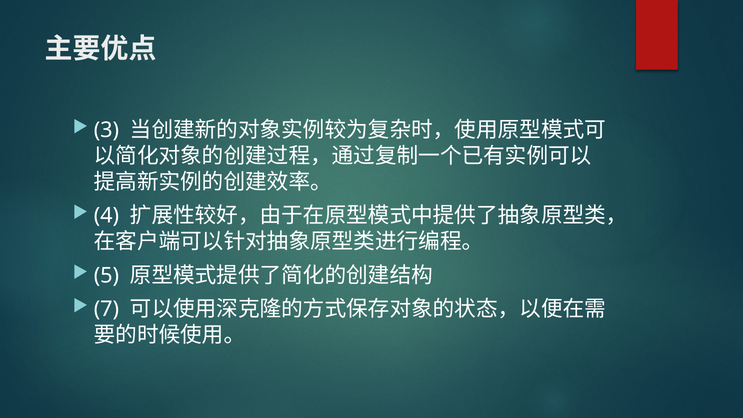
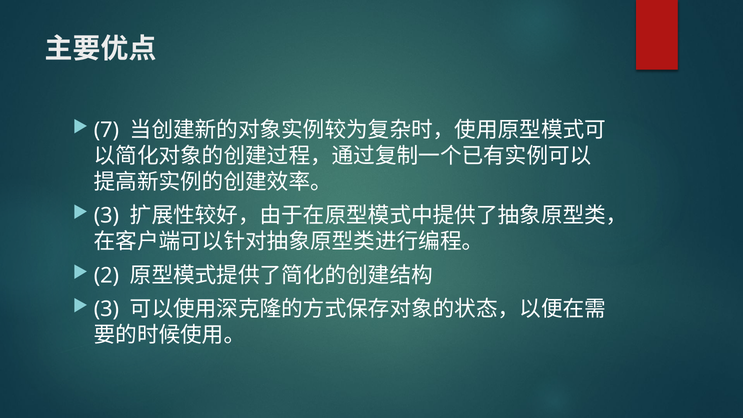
3: 3 -> 7 (106, 130)
4: 4 -> 3 (106, 216)
5: 5 -> 2 (106, 275)
7: 7 -> 3 (106, 309)
